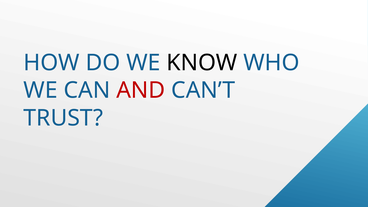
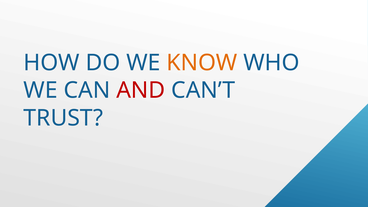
KNOW colour: black -> orange (202, 63)
